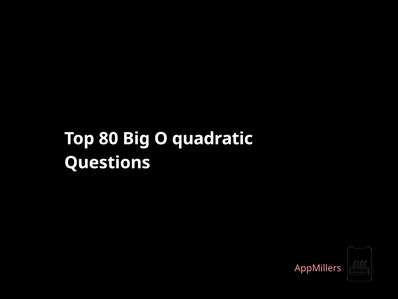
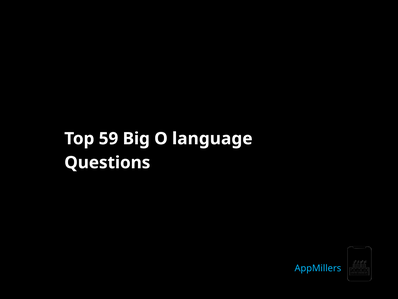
80: 80 -> 59 (108, 139)
quadratic: quadratic -> language (212, 139)
AppMillers colour: pink -> light blue (318, 268)
